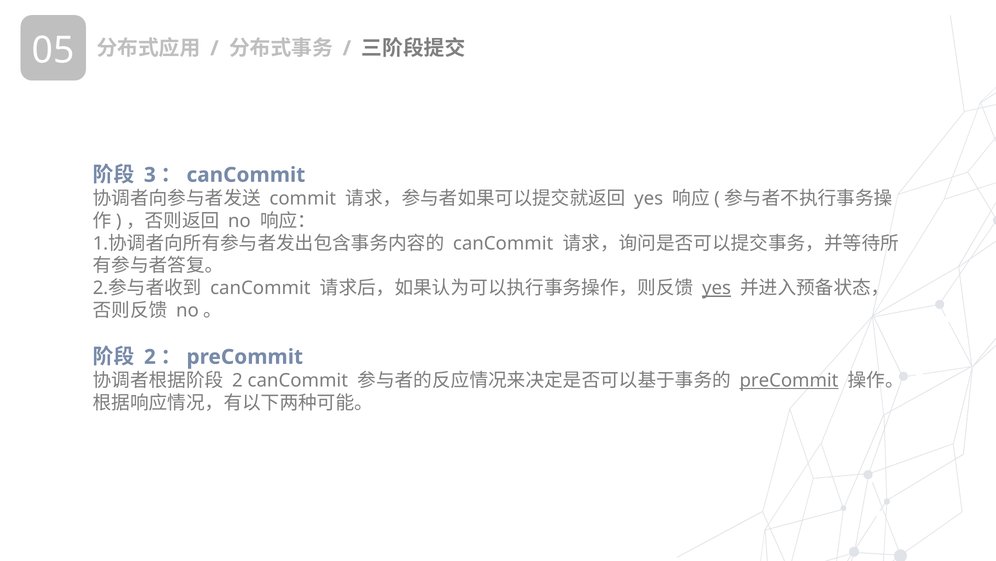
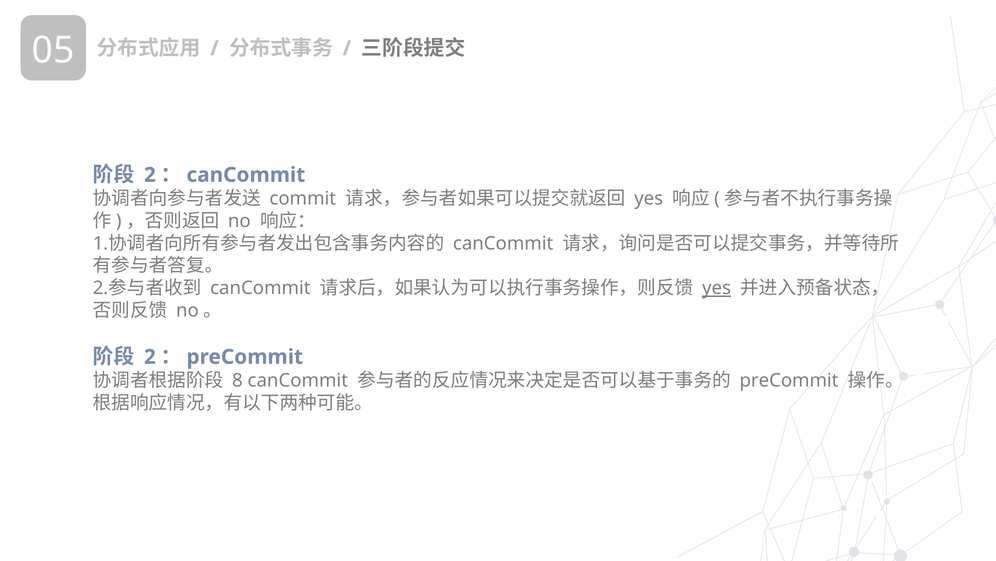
3: 3 -> 2 (150, 175)
2: 2 -> 8 (237, 380)
preCommit underline: present -> none (789, 380)
